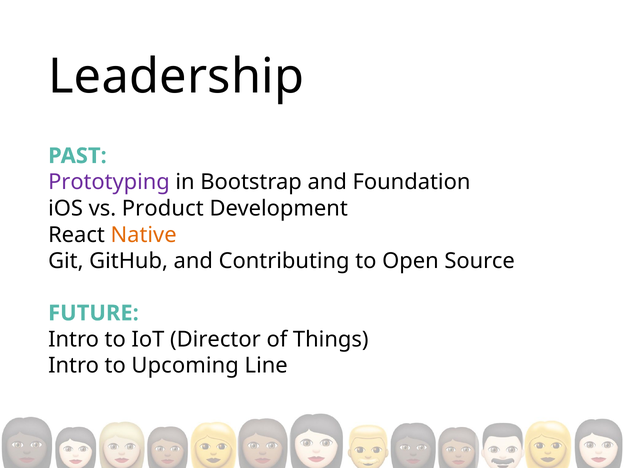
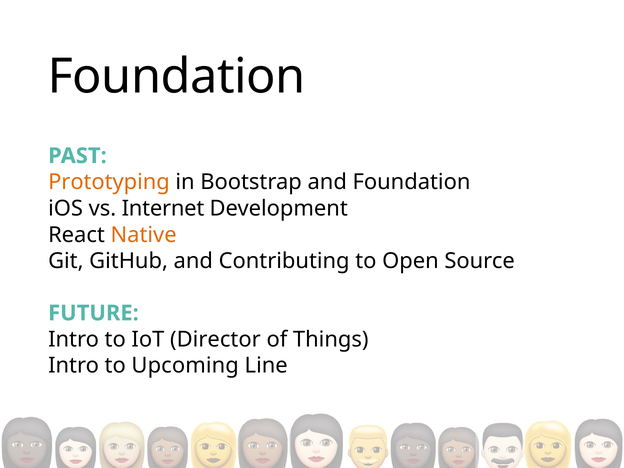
Leadership: Leadership -> Foundation (176, 77)
Prototyping colour: purple -> orange (109, 182)
Product: Product -> Internet (163, 209)
